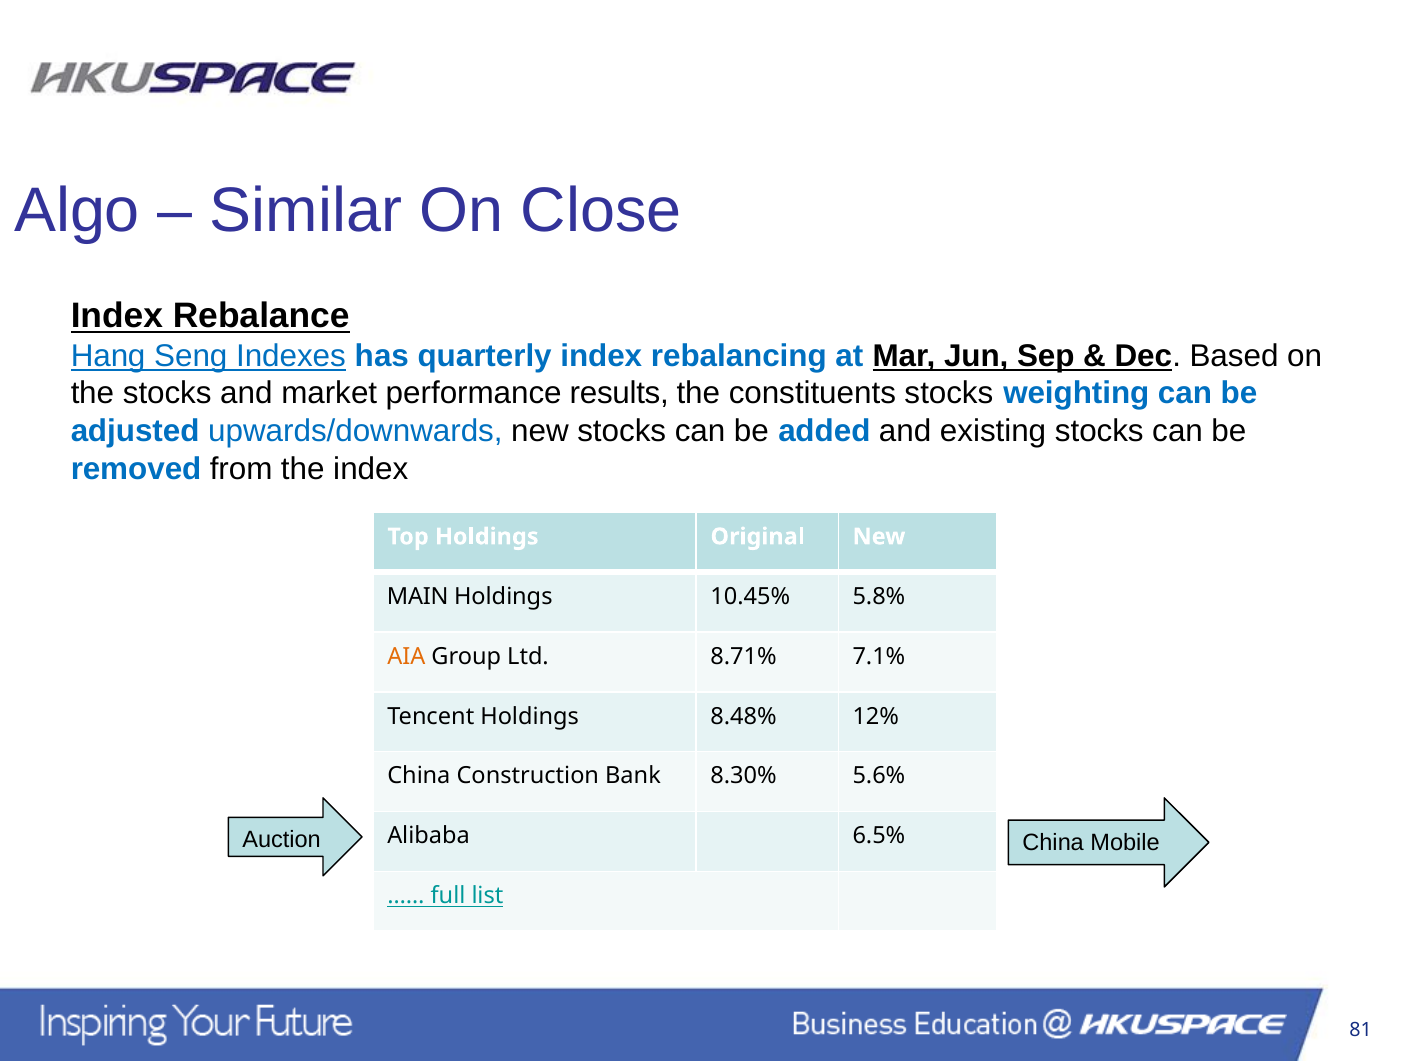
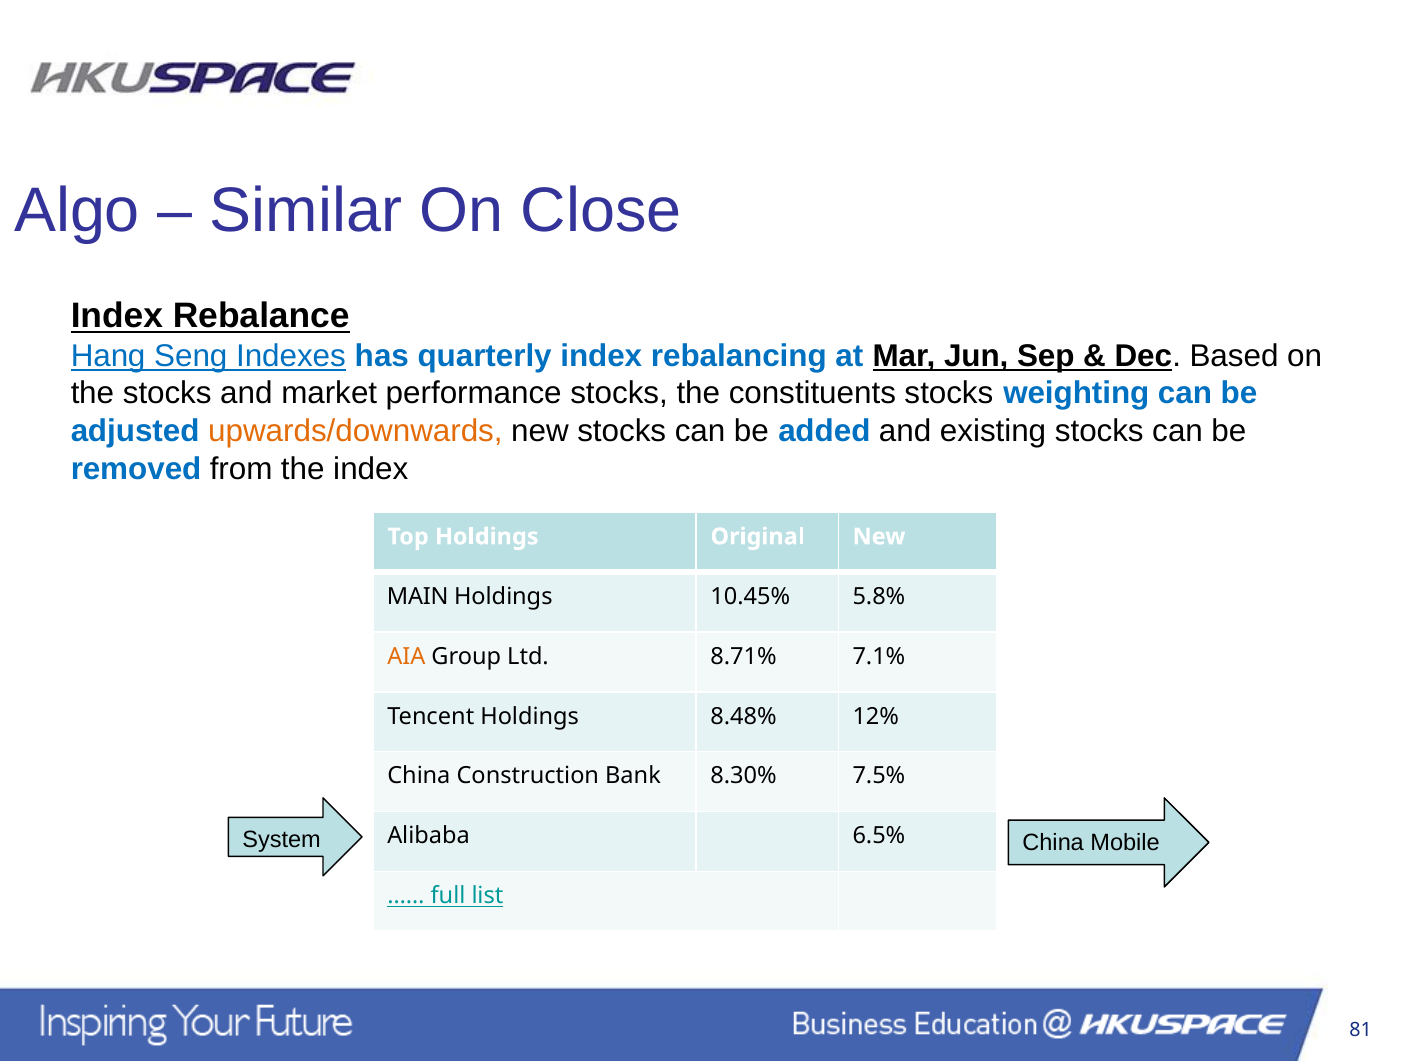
performance results: results -> stocks (619, 394)
upwards/downwards colour: blue -> orange (355, 431)
5.6%: 5.6% -> 7.5% (879, 776)
Auction: Auction -> System (282, 840)
